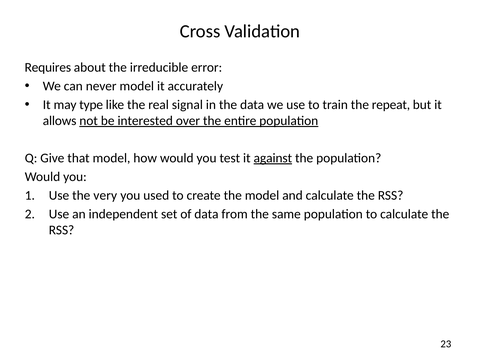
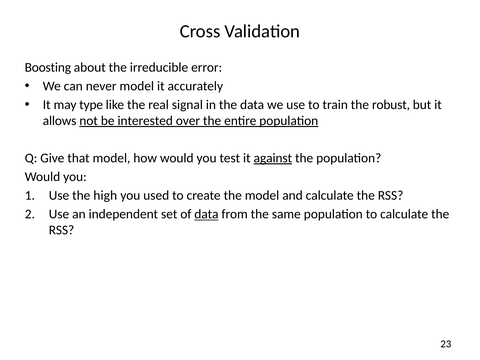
Requires: Requires -> Boosting (48, 67)
repeat: repeat -> robust (391, 105)
very: very -> high (105, 196)
data underline: none -> present (206, 214)
